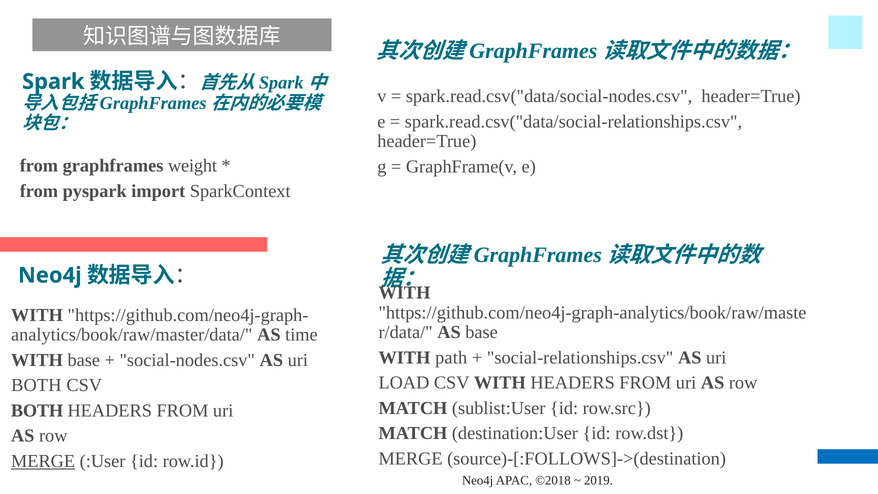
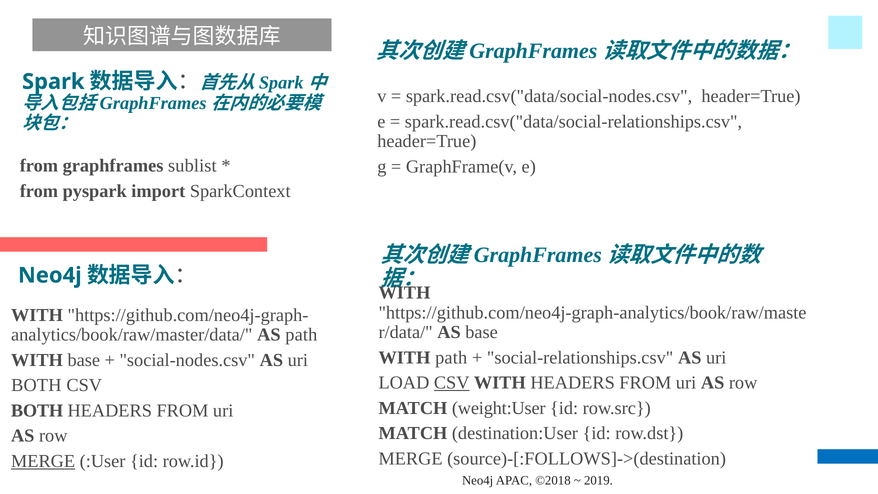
weight: weight -> sublist (192, 166)
AS time: time -> path (301, 335)
CSV underline: none -> present (452, 383)
sublist:User: sublist:User -> weight:User (499, 408)
